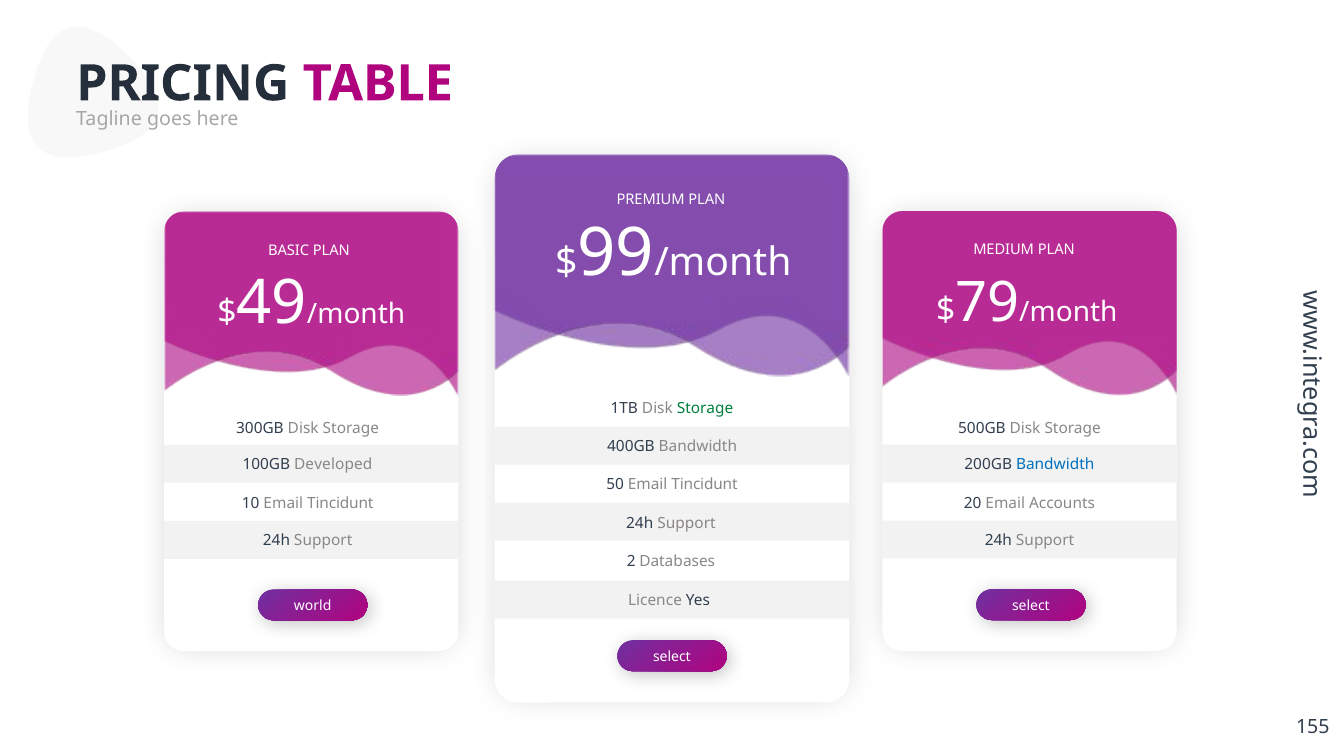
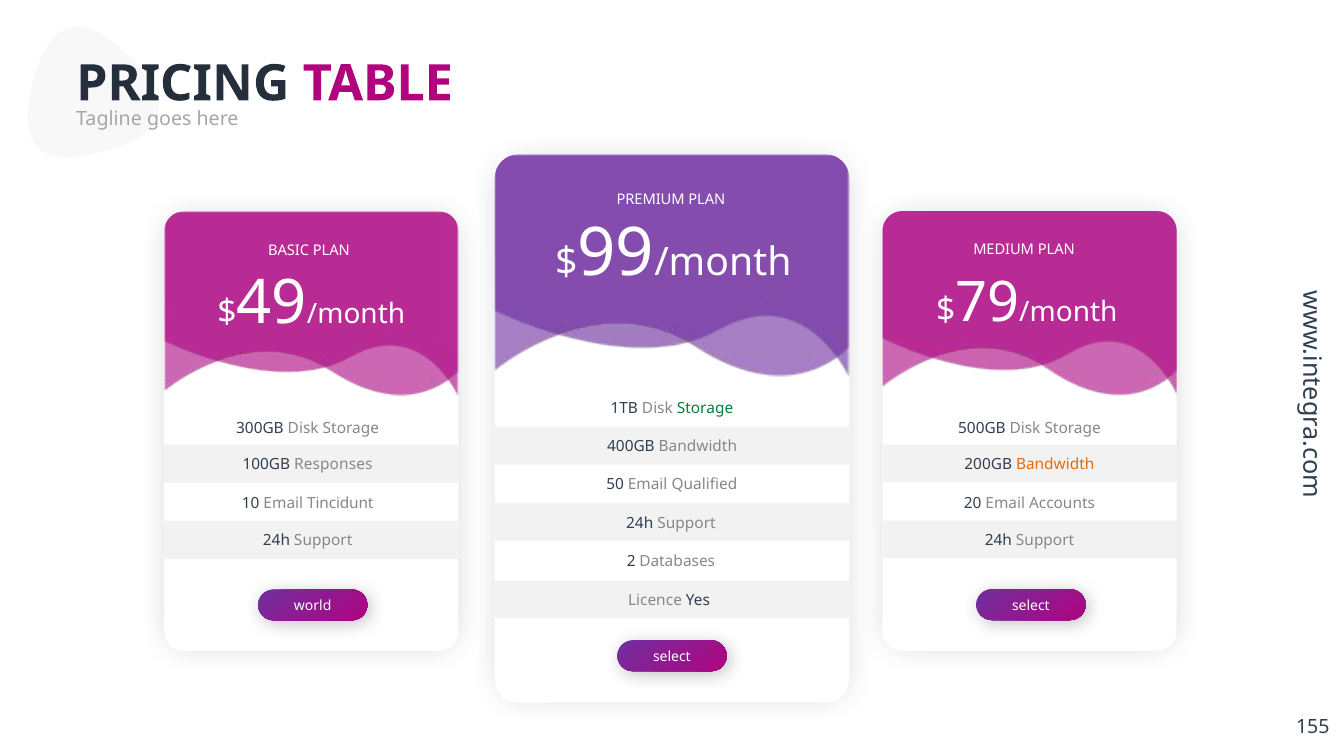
Developed: Developed -> Responses (333, 465)
Bandwidth colour: blue -> orange (1055, 465)
50 Email Tincidunt: Tincidunt -> Qualified (704, 484)
